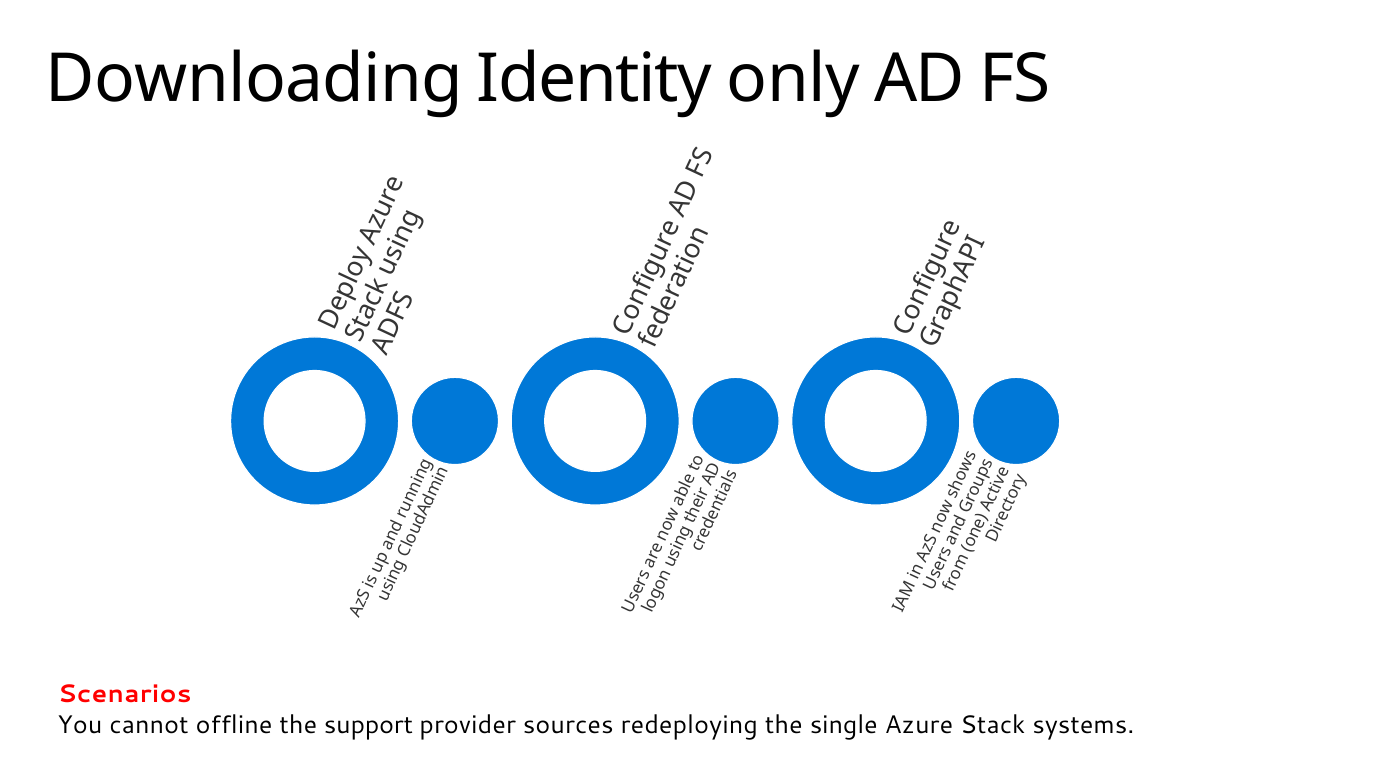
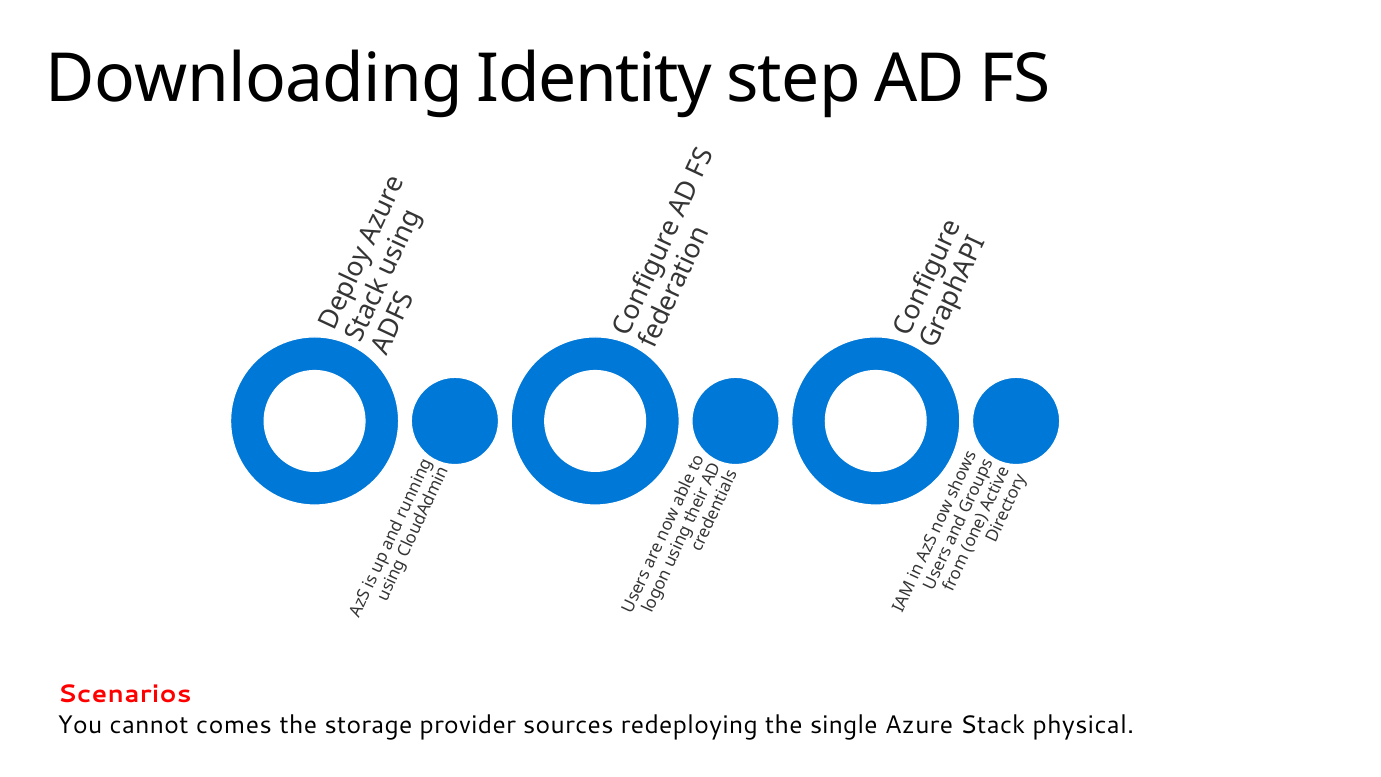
only: only -> step (793, 79)
offline: offline -> comes (234, 725)
support: support -> storage (368, 725)
systems: systems -> physical (1083, 725)
